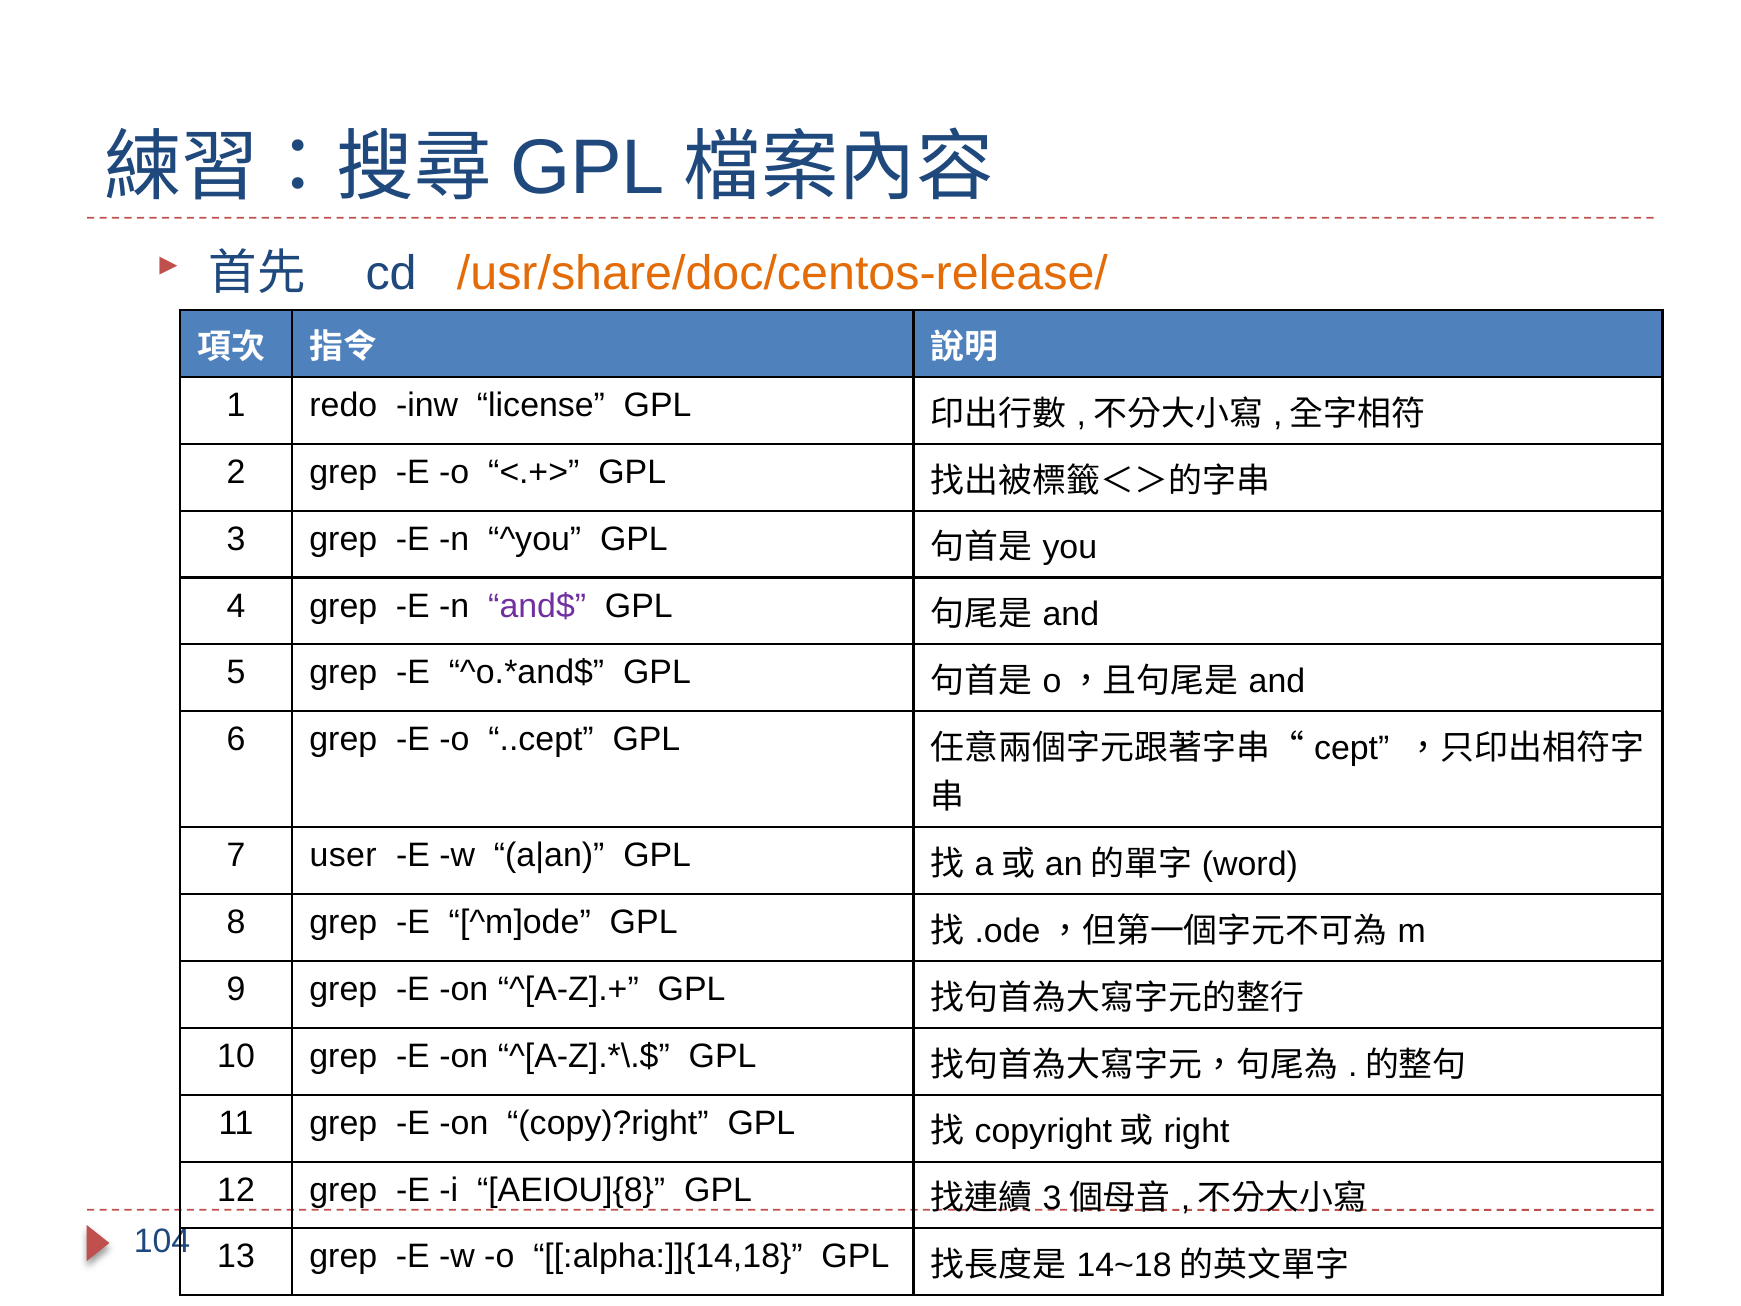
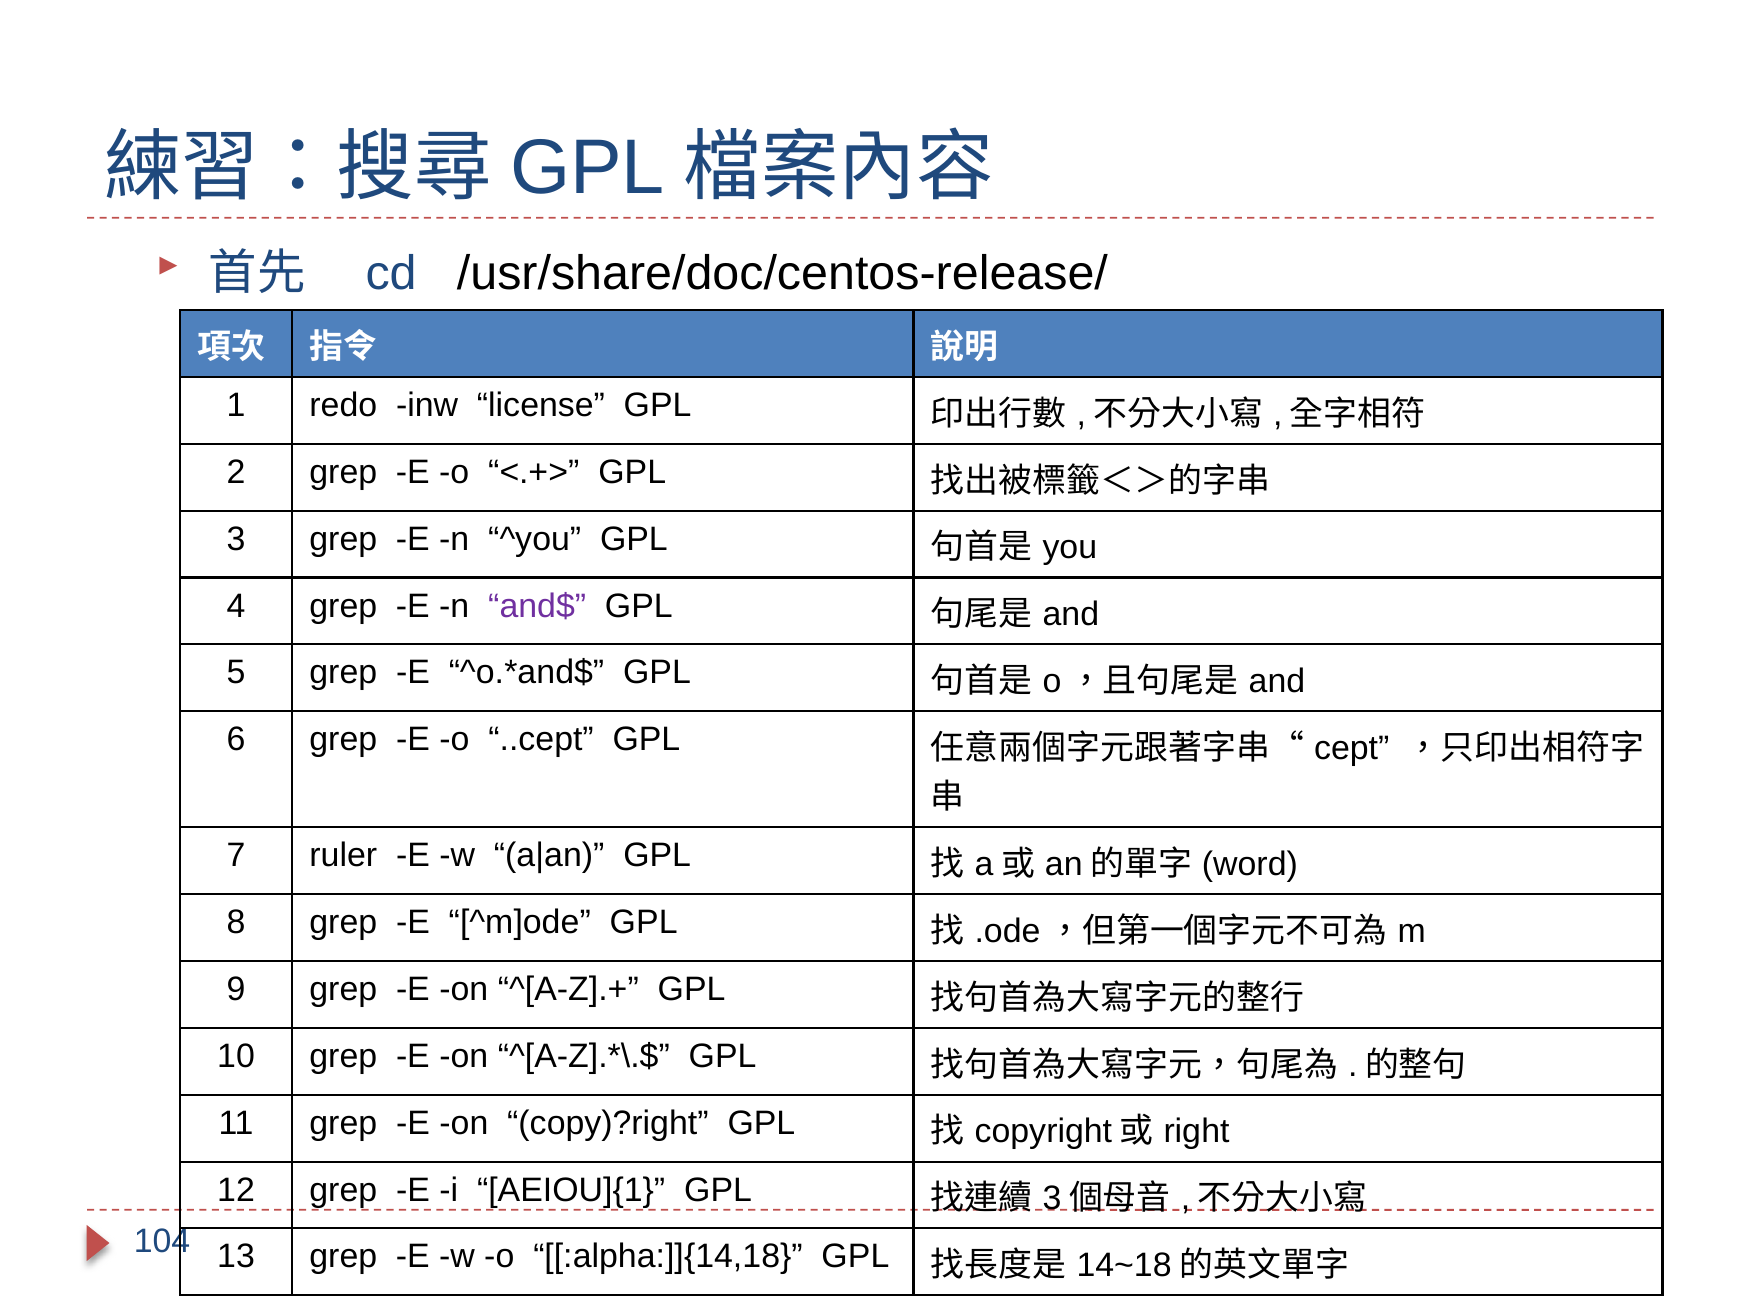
/usr/share/doc/centos-release/ colour: orange -> black (782, 273)
user: user -> ruler (343, 856)
AEIOU]{8: AEIOU]{8 -> AEIOU]{1 (571, 1190)
